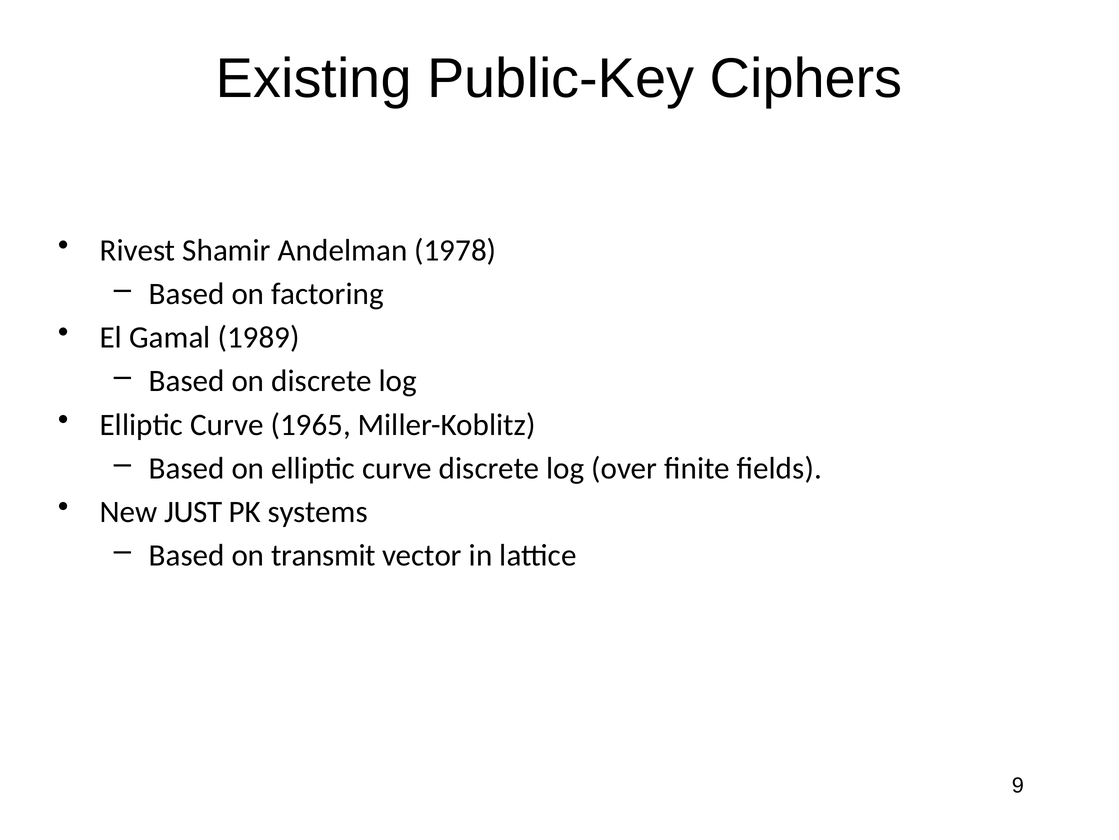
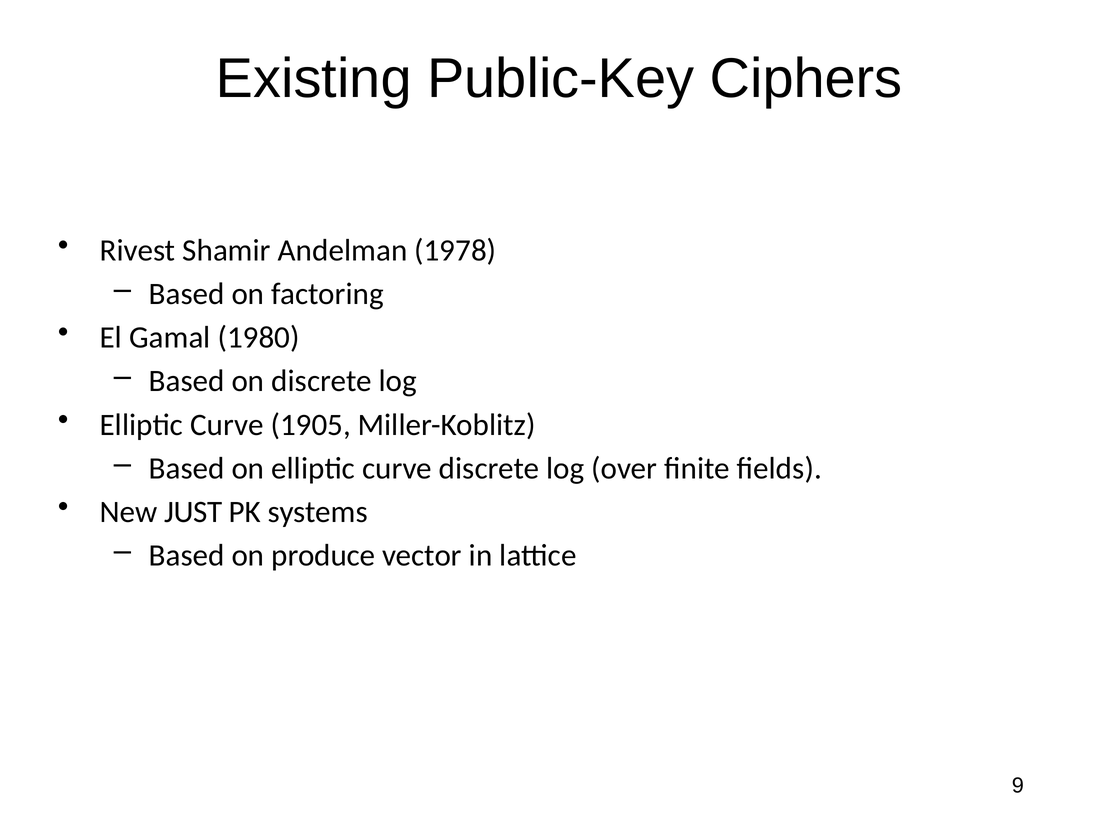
1989: 1989 -> 1980 (259, 337)
1965: 1965 -> 1905 (311, 424)
transmit: transmit -> produce (323, 555)
